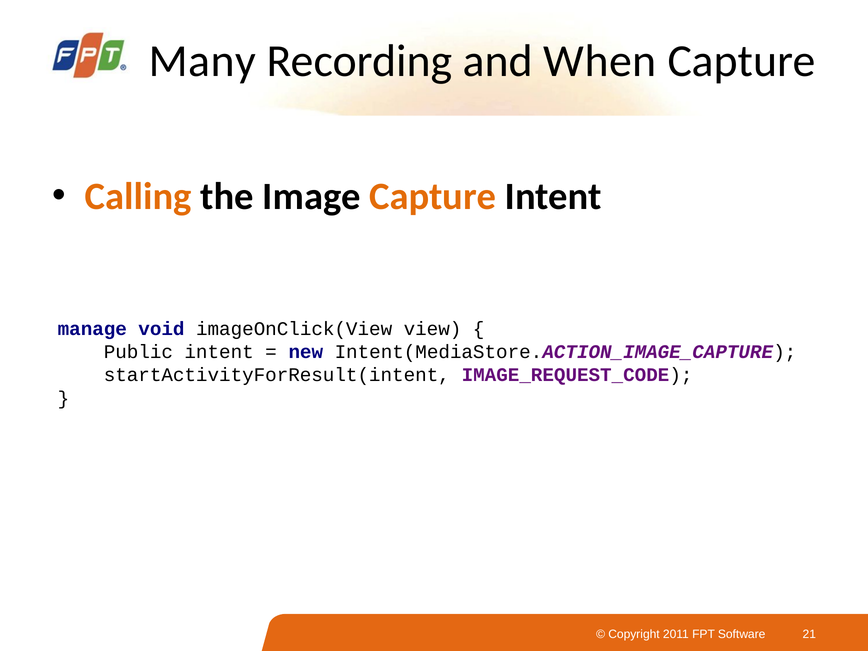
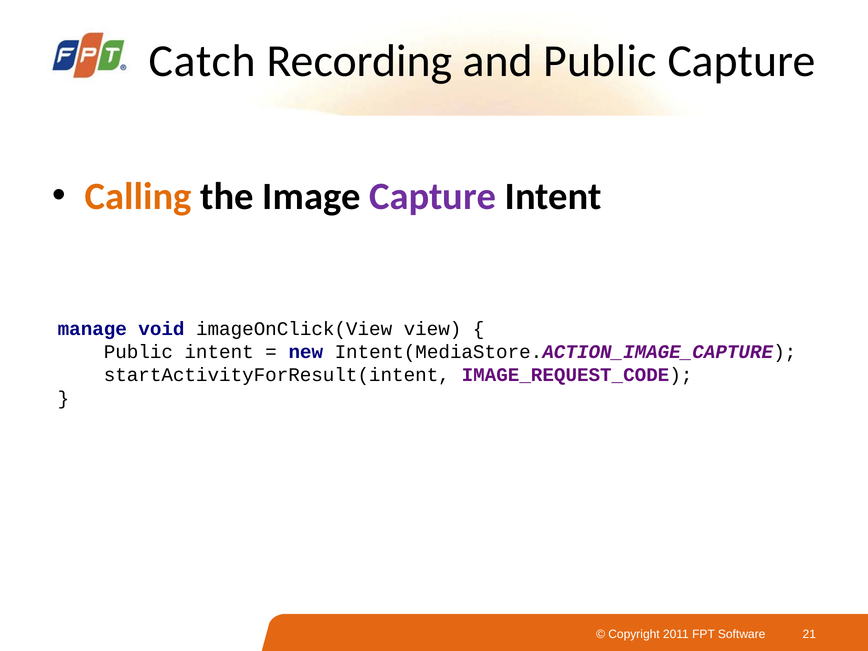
Many: Many -> Catch (202, 61)
and When: When -> Public (600, 61)
Capture colour: orange -> purple (433, 197)
